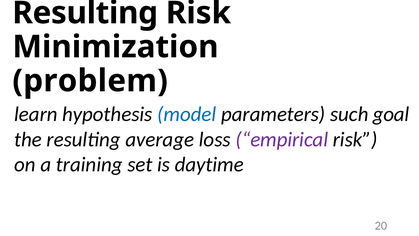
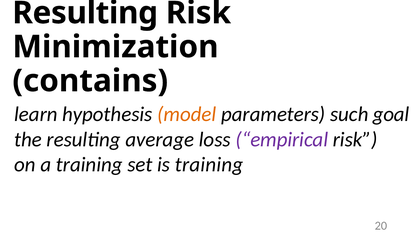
problem: problem -> contains (90, 81)
model colour: blue -> orange (187, 114)
is daytime: daytime -> training (209, 164)
